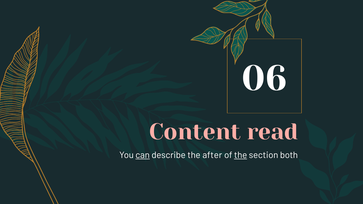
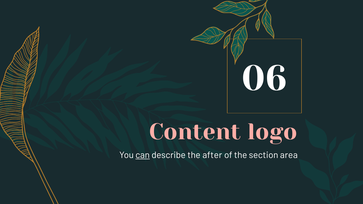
read: read -> logo (272, 132)
the underline: present -> none (241, 155)
both: both -> area (289, 155)
